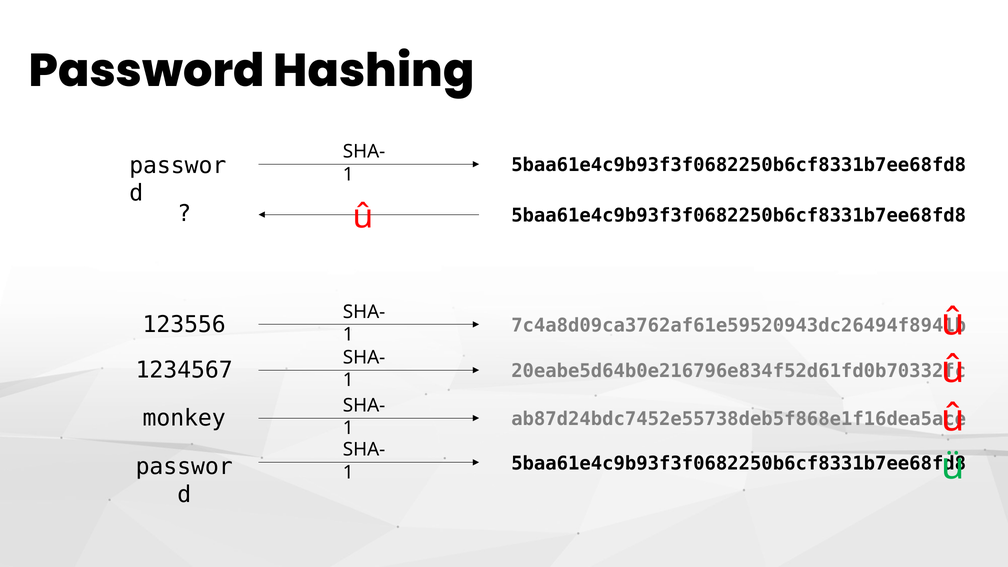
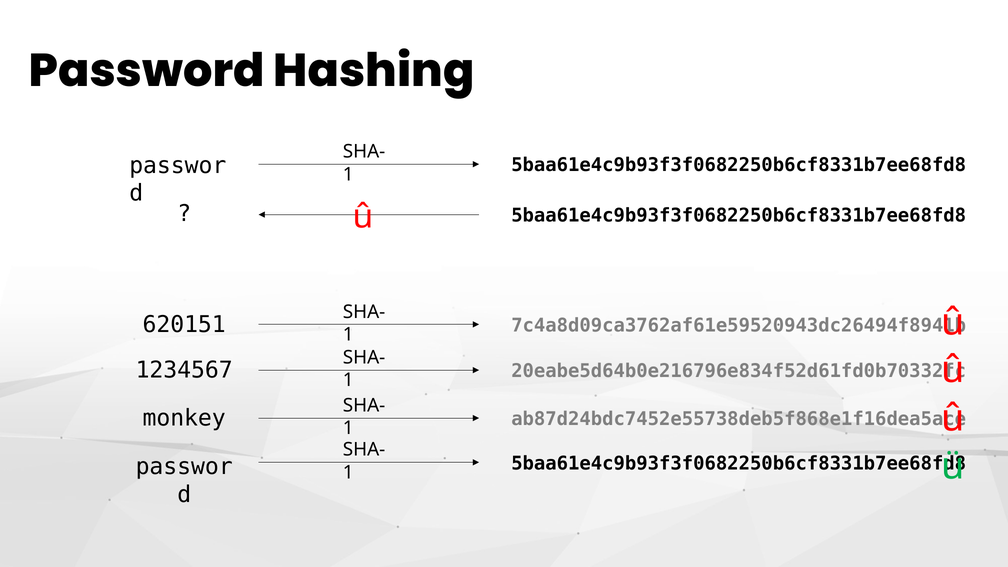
123556: 123556 -> 620151 (184, 325)
